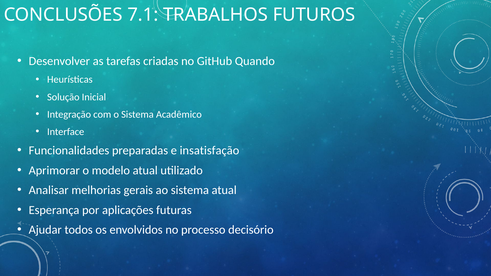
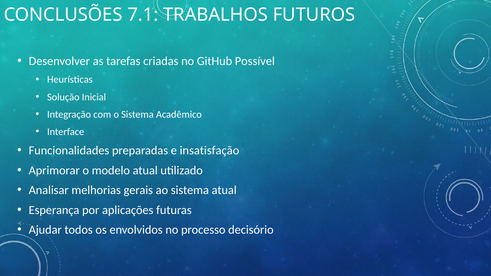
Quando: Quando -> Possível (255, 61)
